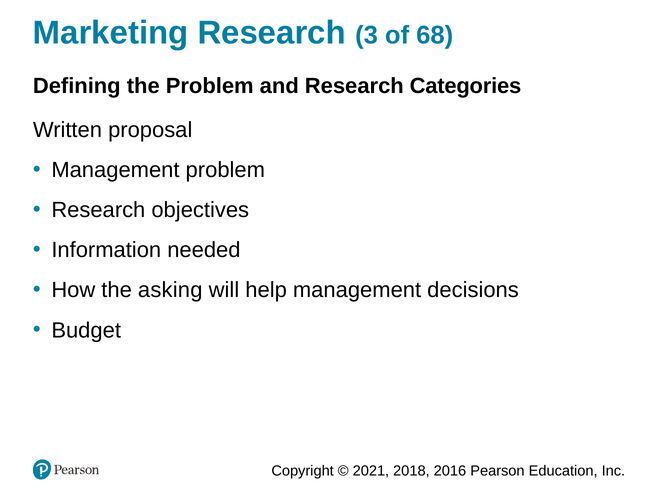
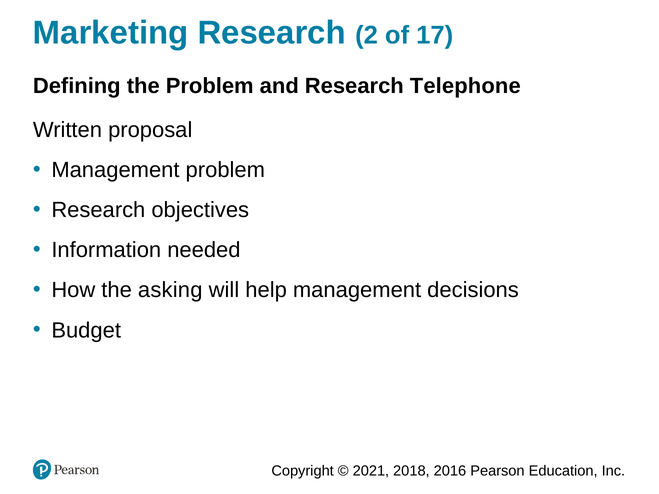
3: 3 -> 2 (367, 35)
68: 68 -> 17 (435, 35)
Categories: Categories -> Telephone (465, 86)
